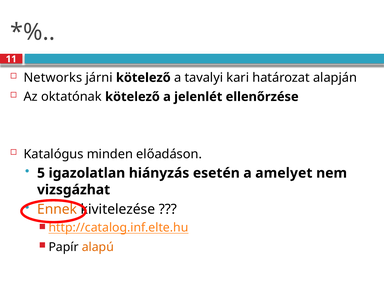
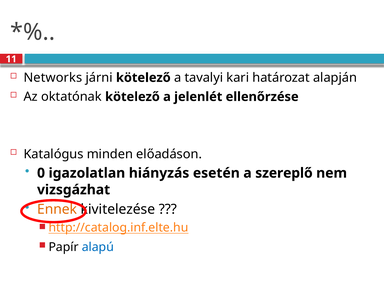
5: 5 -> 0 (41, 173)
amelyet: amelyet -> szereplő (284, 173)
alapú colour: orange -> blue (98, 247)
